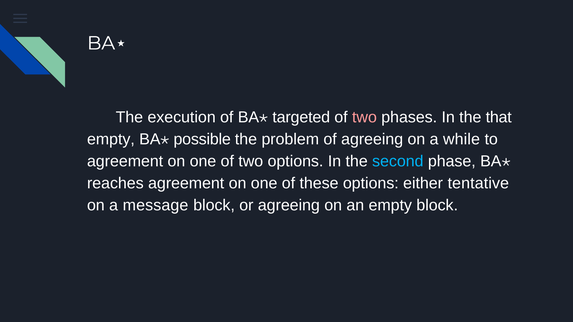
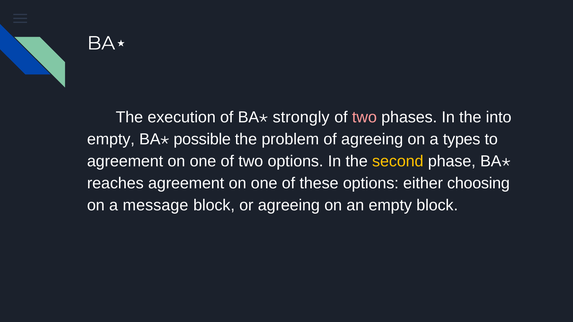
targeted: targeted -> strongly (301, 117)
that: that -> into (499, 117)
while: while -> types (462, 139)
second colour: light blue -> yellow (398, 161)
tentative: tentative -> choosing (478, 183)
